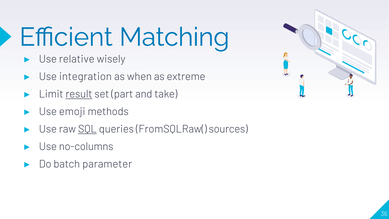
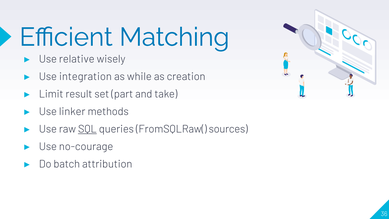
when: when -> while (139, 76)
extreme: extreme -> creation (186, 76)
result underline: present -> none (79, 94)
emoji: emoji -> linker (72, 111)
no-columns: no-columns -> no-courage (86, 147)
parameter: parameter -> attribution (107, 164)
